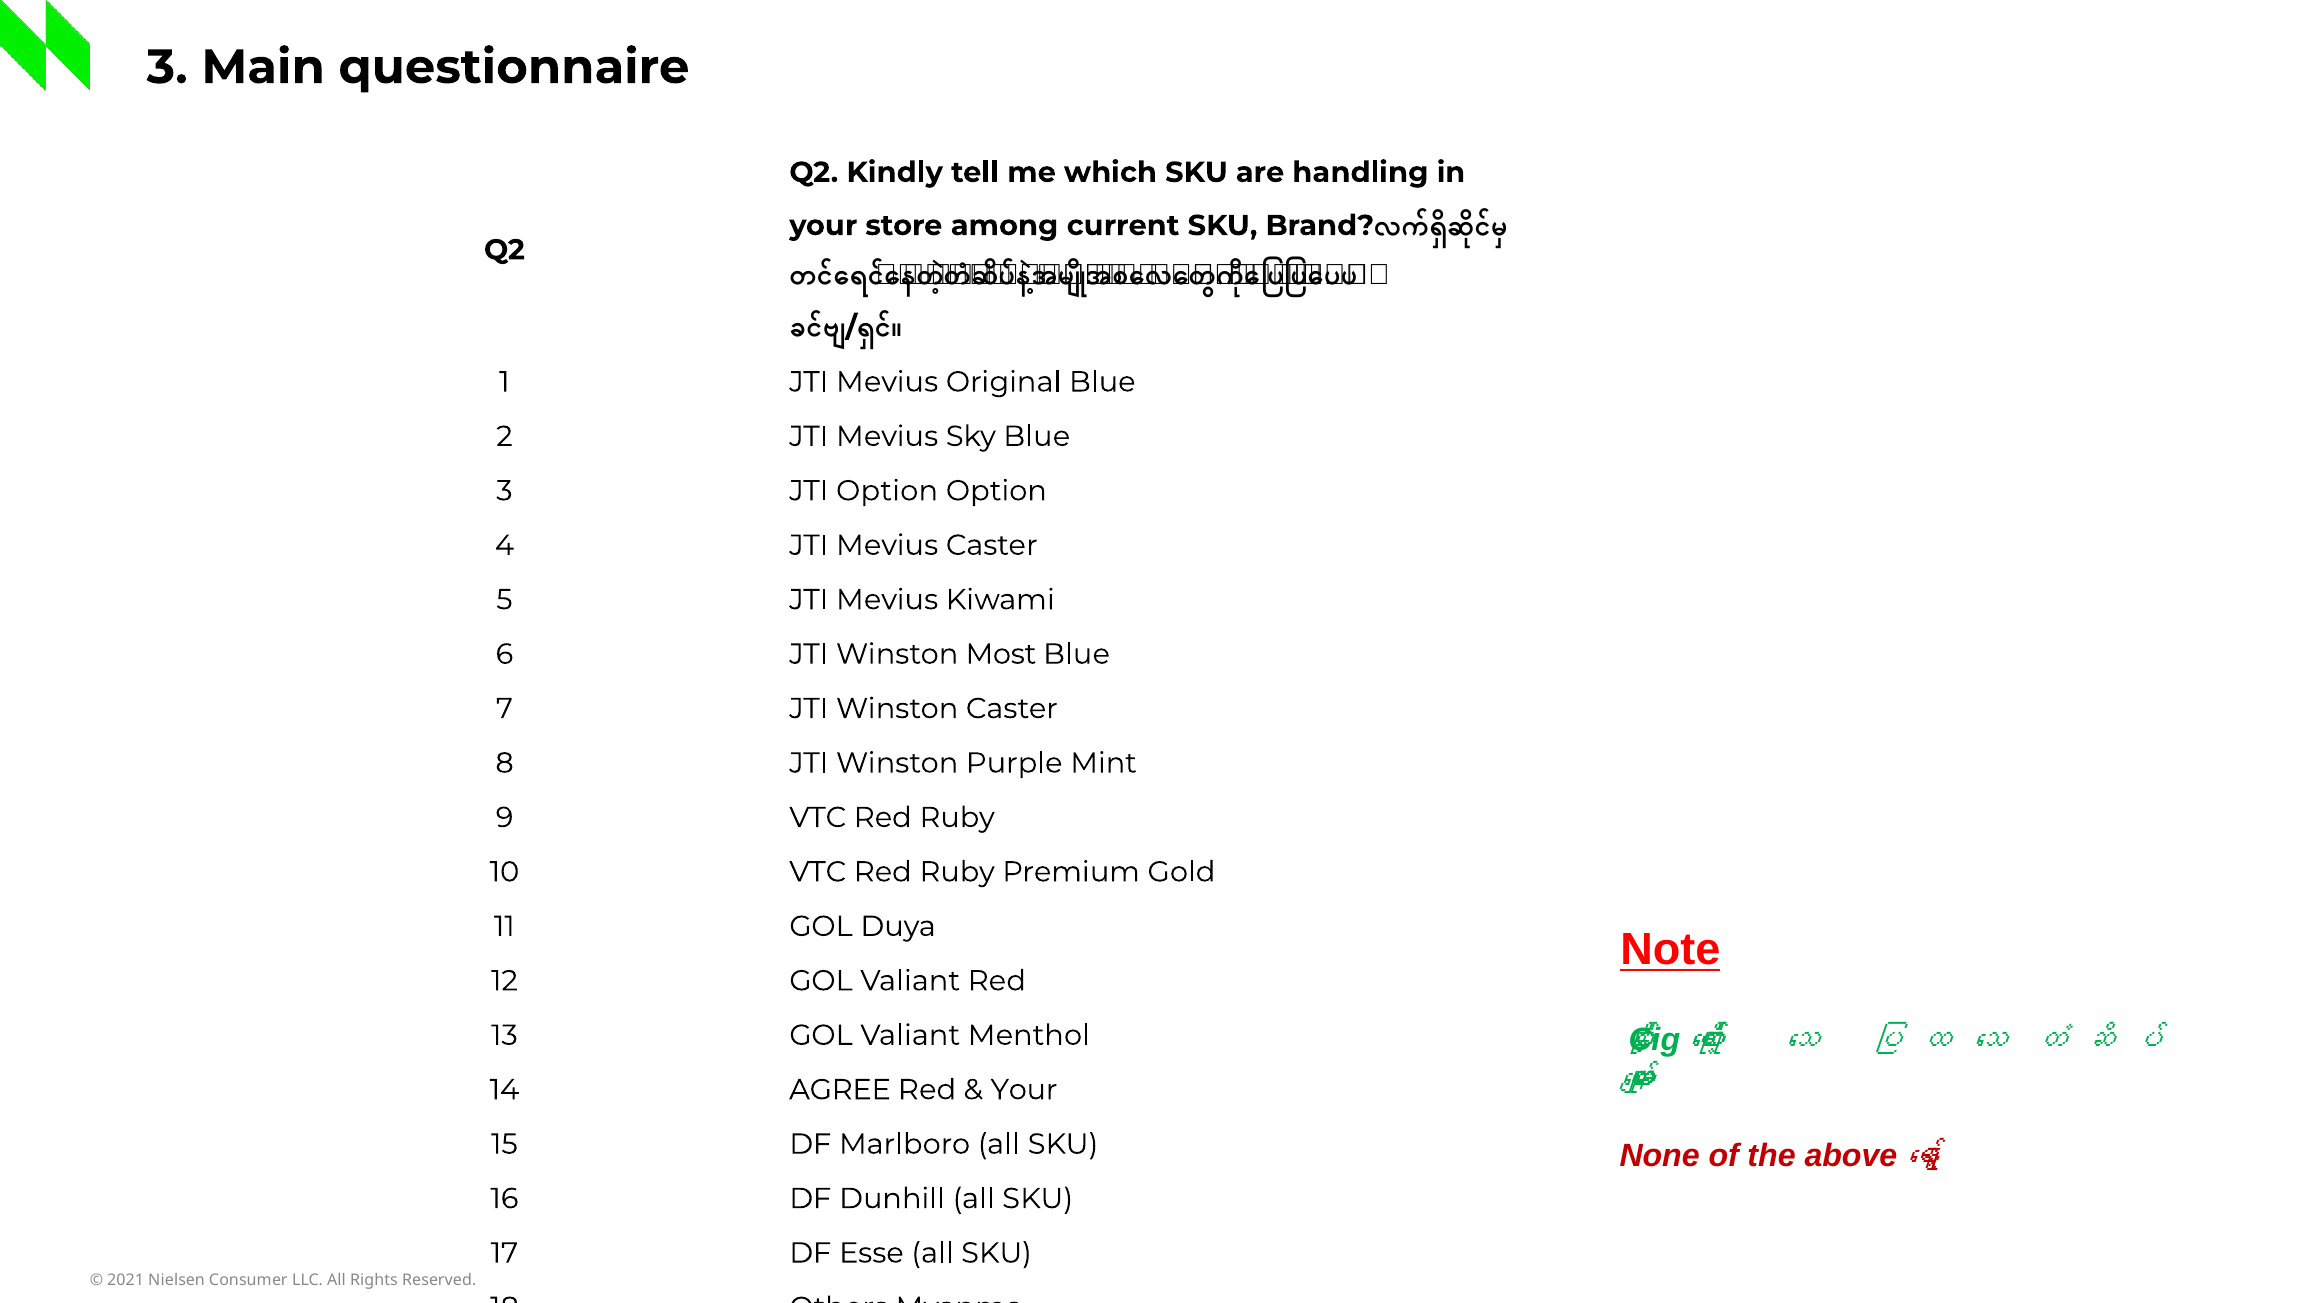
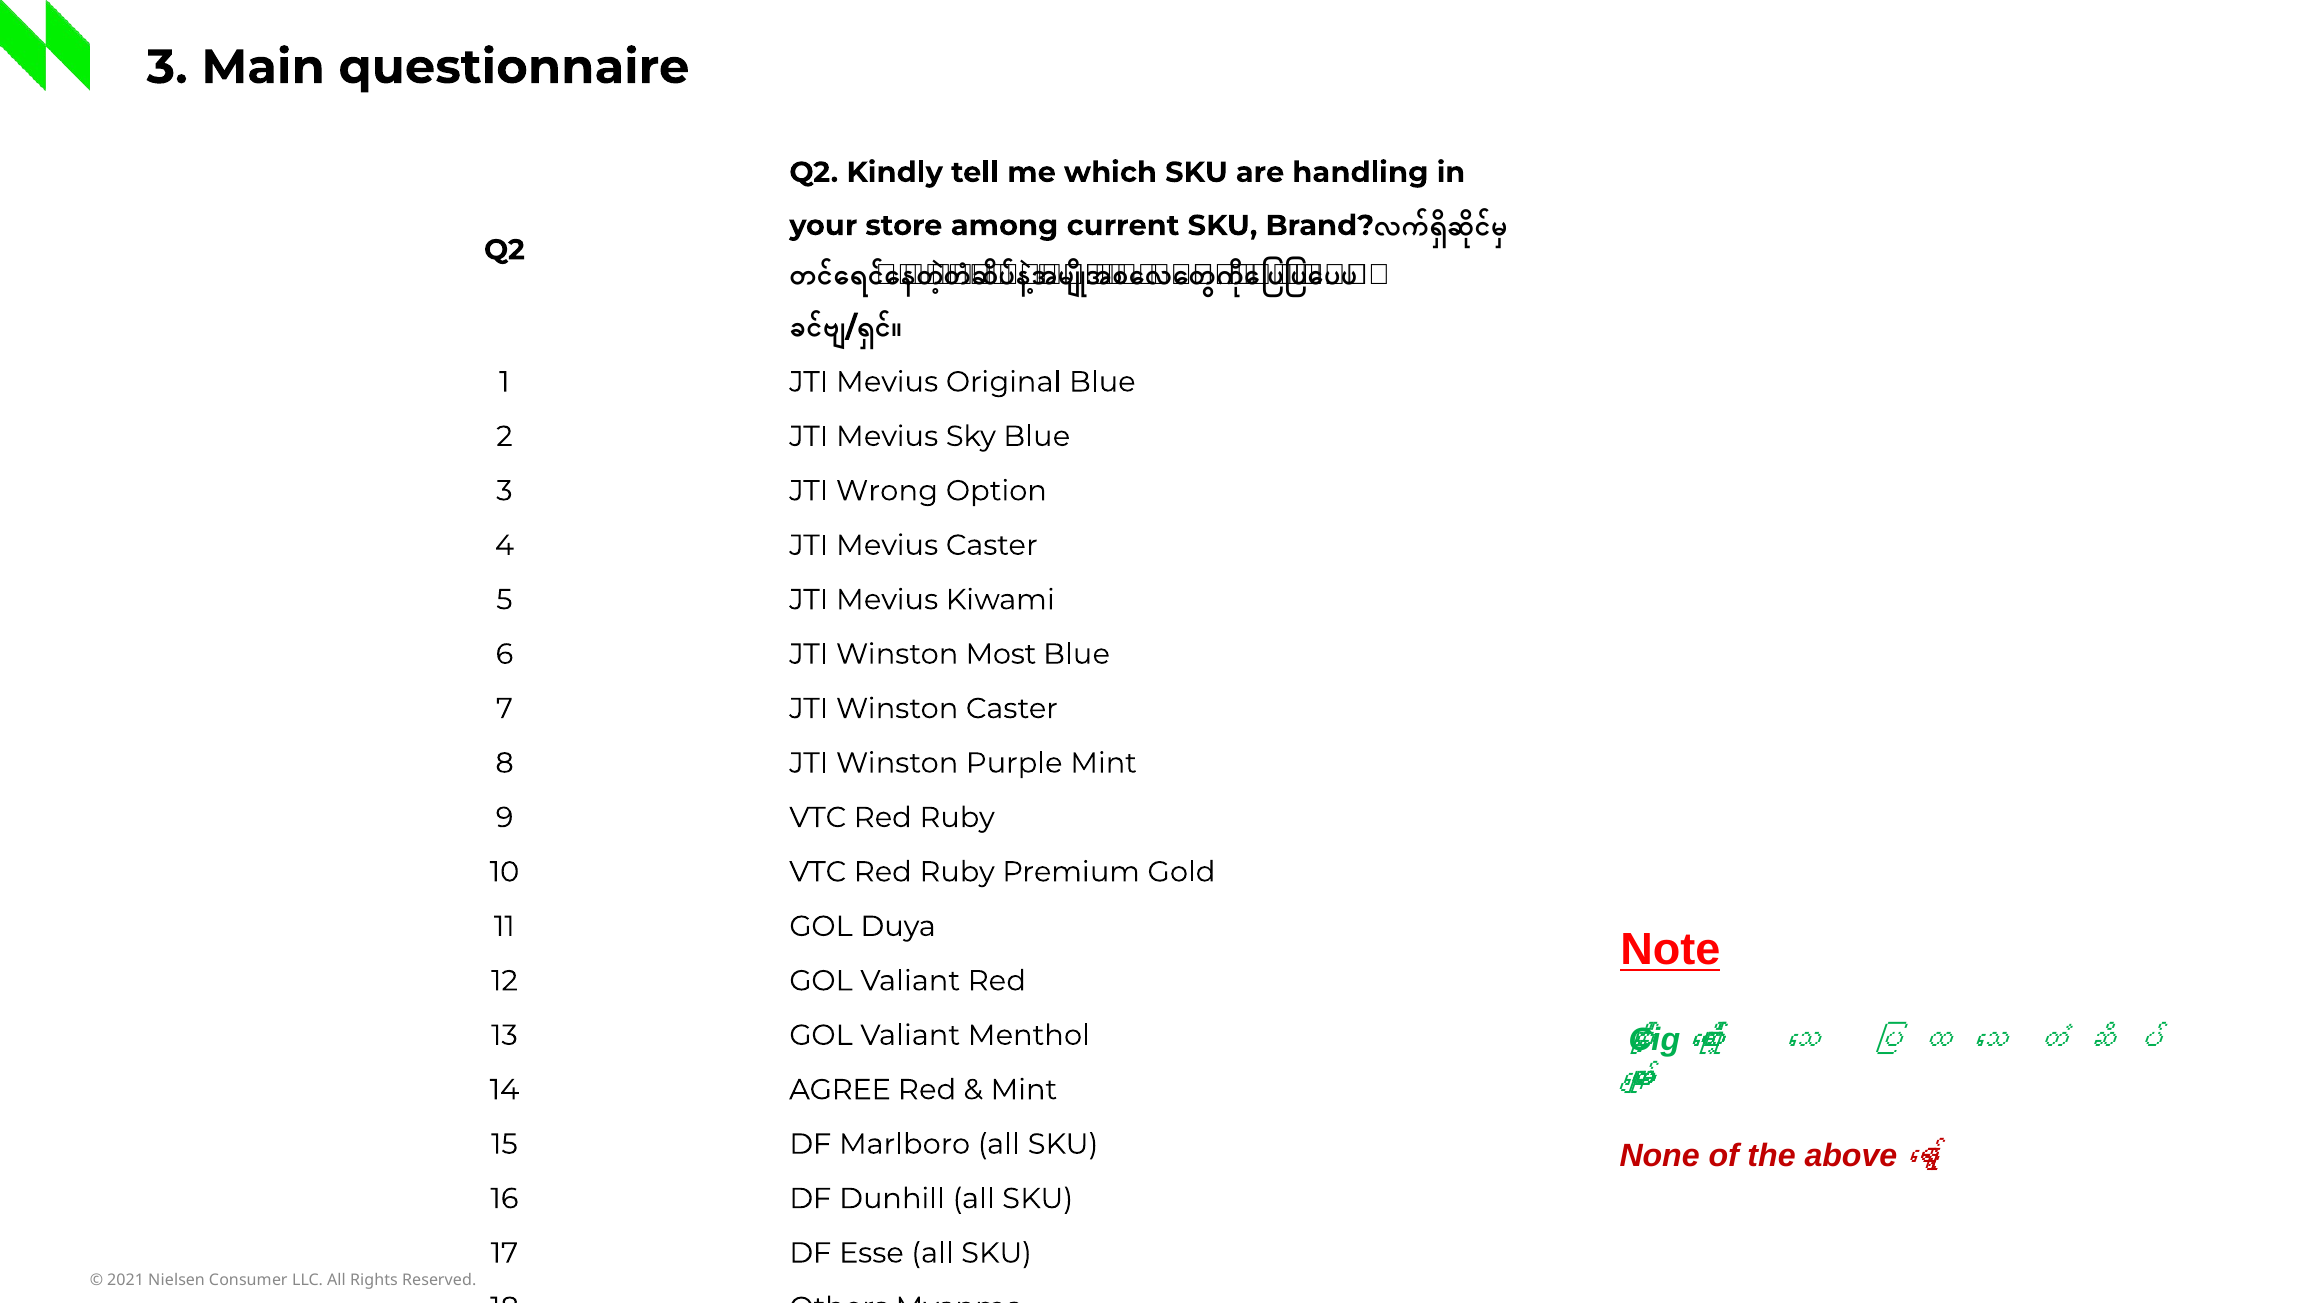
JTI Option: Option -> Wrong (887, 491)
Your: Your -> Mint (1024, 1090)
